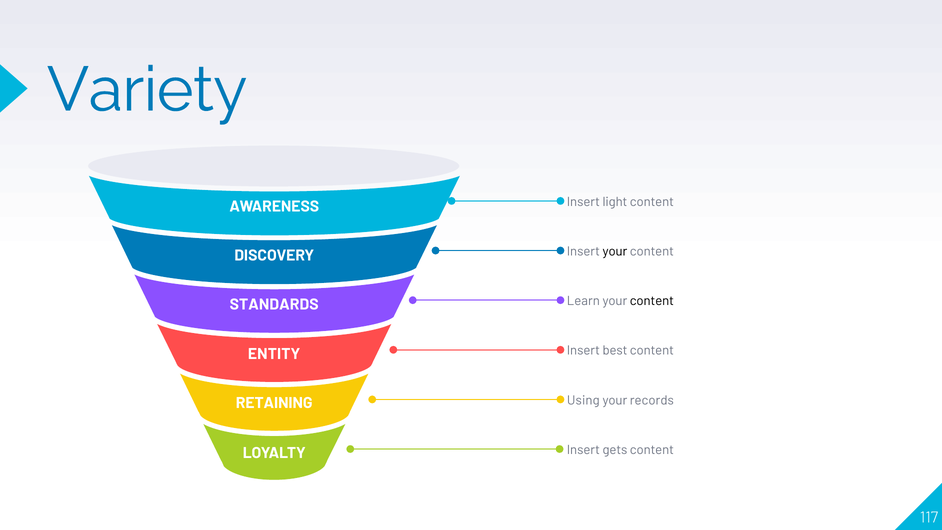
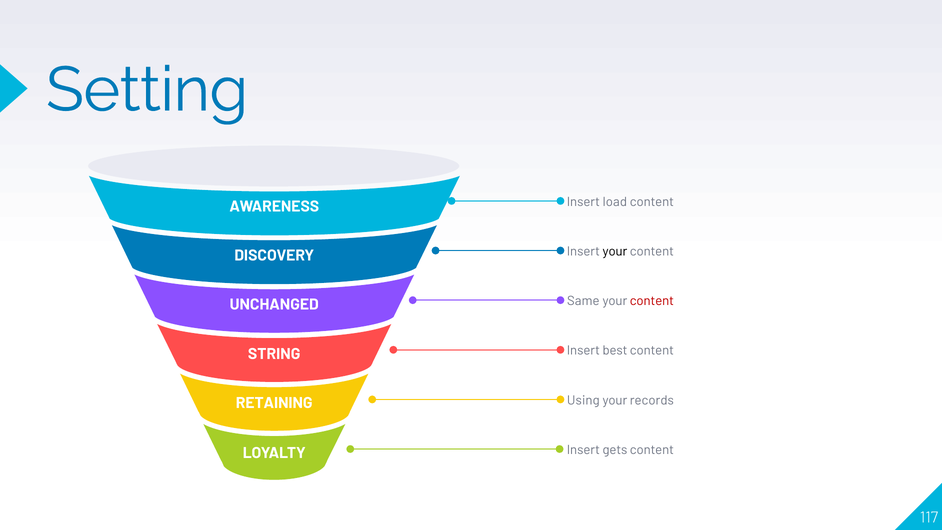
Variety: Variety -> Setting (147, 90)
light: light -> load (615, 202)
Learn: Learn -> Same (583, 301)
content colour: black -> red (652, 301)
STANDARDS: STANDARDS -> UNCHANGED (274, 305)
ENTITY: ENTITY -> STRING (274, 354)
